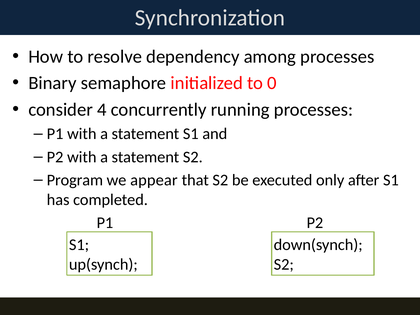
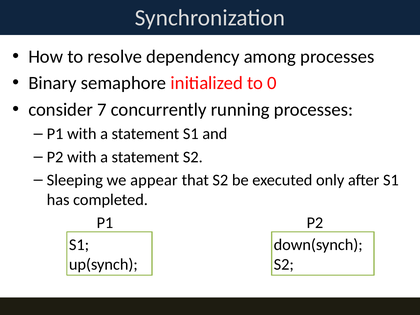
4: 4 -> 7 (102, 110)
Program: Program -> Sleeping (75, 180)
